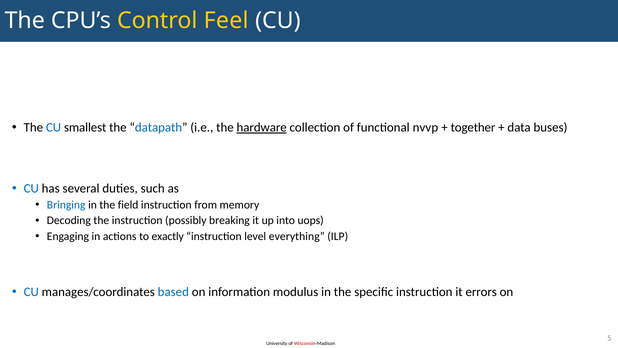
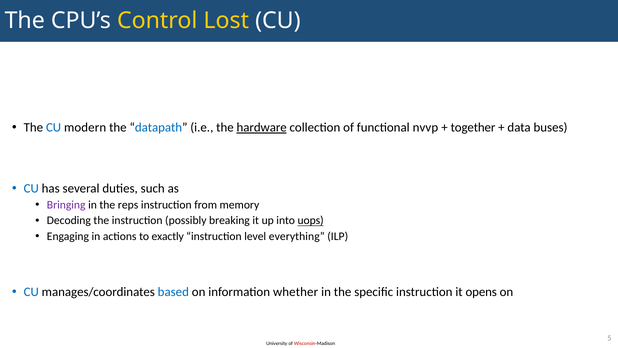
Feel: Feel -> Lost (226, 21)
smallest: smallest -> modern (85, 127)
Bringing colour: blue -> purple (66, 205)
field: field -> reps (128, 205)
uops underline: none -> present (311, 220)
modulus: modulus -> whether (296, 292)
errors: errors -> opens (481, 292)
